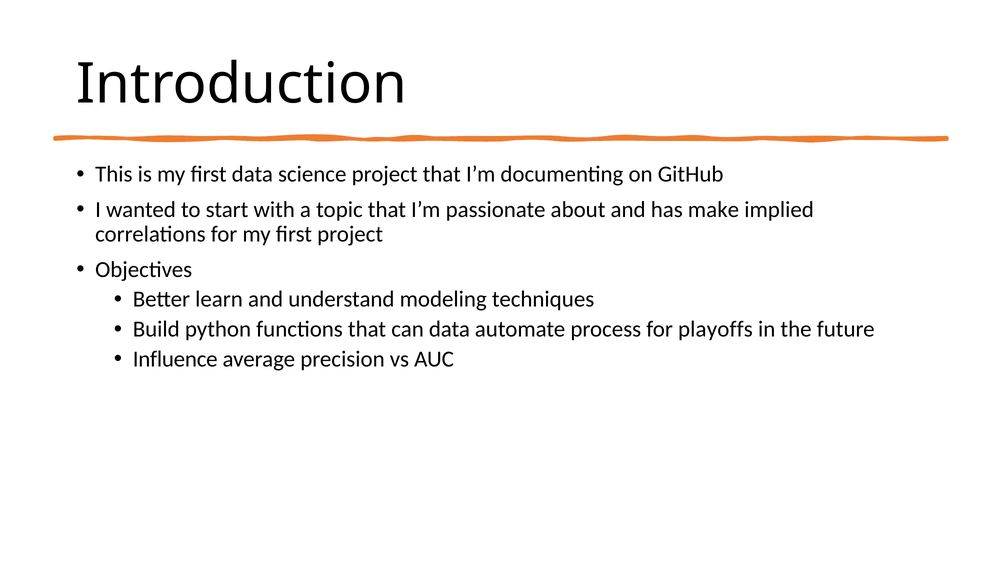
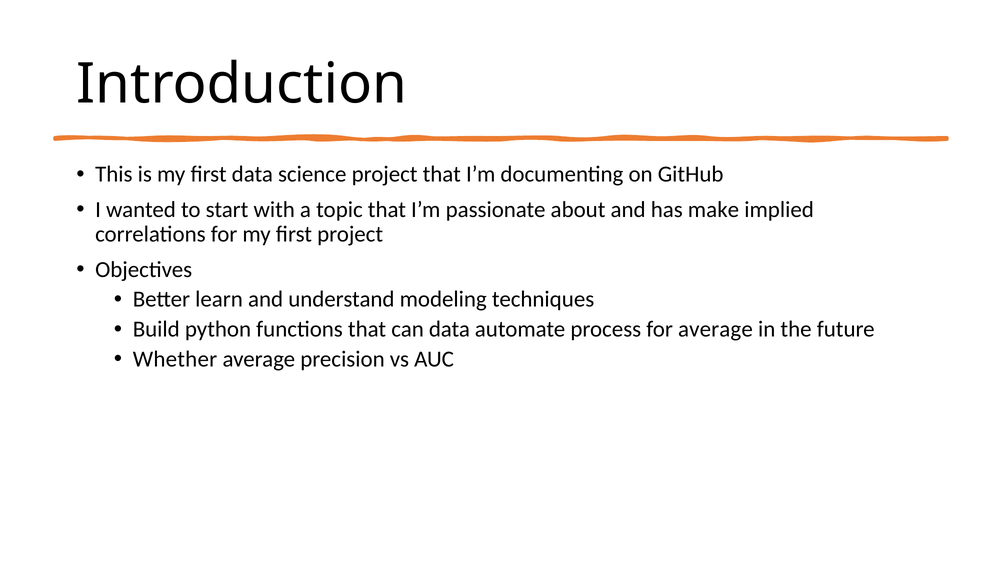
for playoffs: playoffs -> average (715, 330)
Influence: Influence -> Whether (175, 360)
